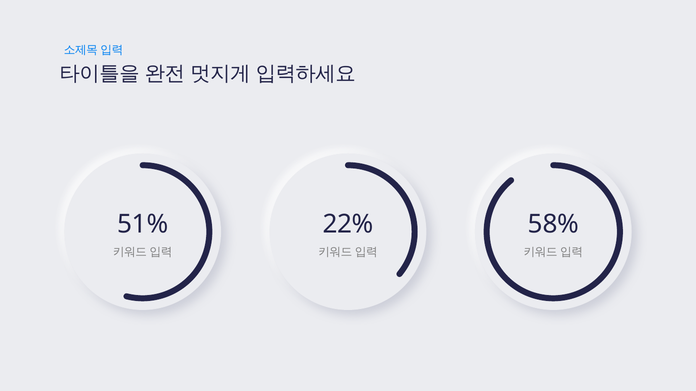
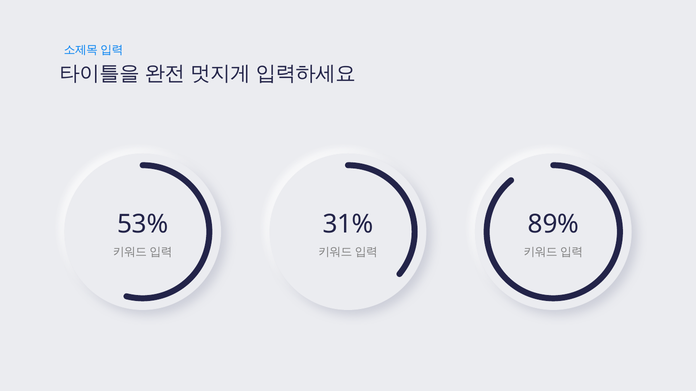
51%: 51% -> 53% (143, 225)
22%: 22% -> 31% (348, 225)
58%: 58% -> 89% (553, 225)
